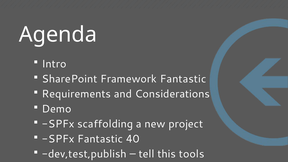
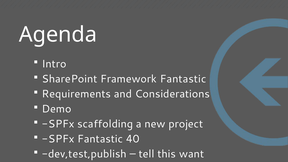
tools: tools -> want (192, 154)
